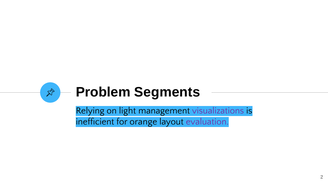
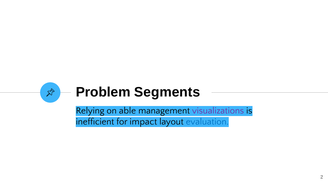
light: light -> able (127, 110)
orange: orange -> impact (143, 121)
evaluation colour: purple -> blue (207, 121)
